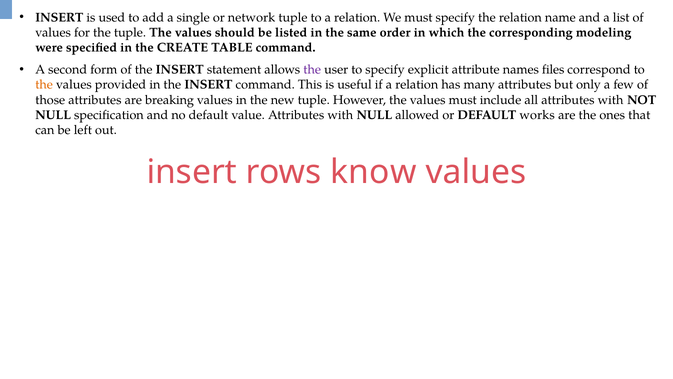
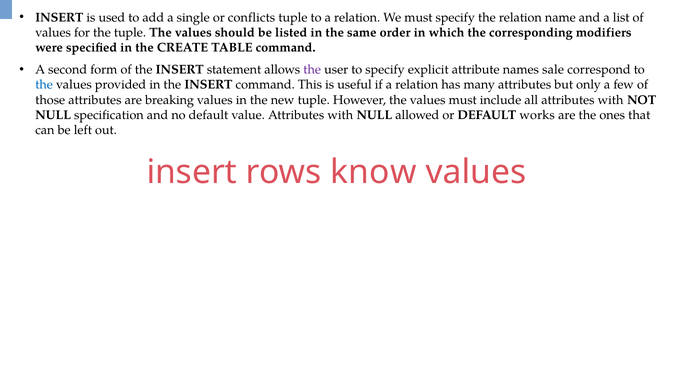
network: network -> conflicts (252, 17)
modeling: modeling -> modifiers (604, 32)
files: files -> sale (553, 70)
the colour: orange -> blue (44, 85)
